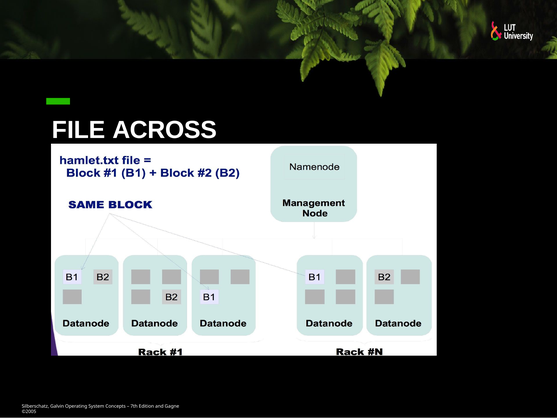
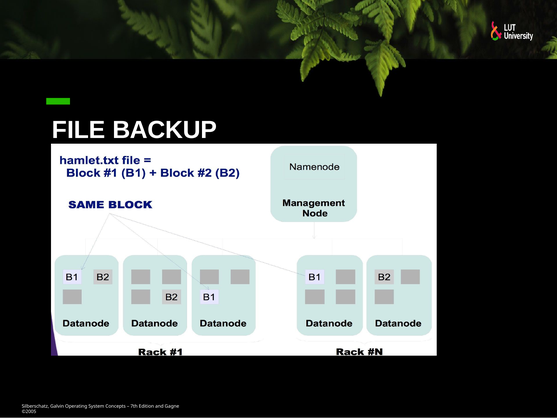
ACROSS: ACROSS -> BACKUP (165, 130)
